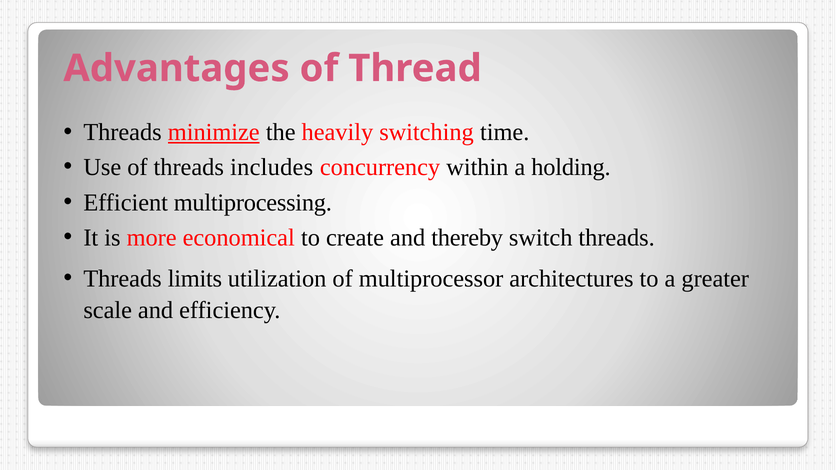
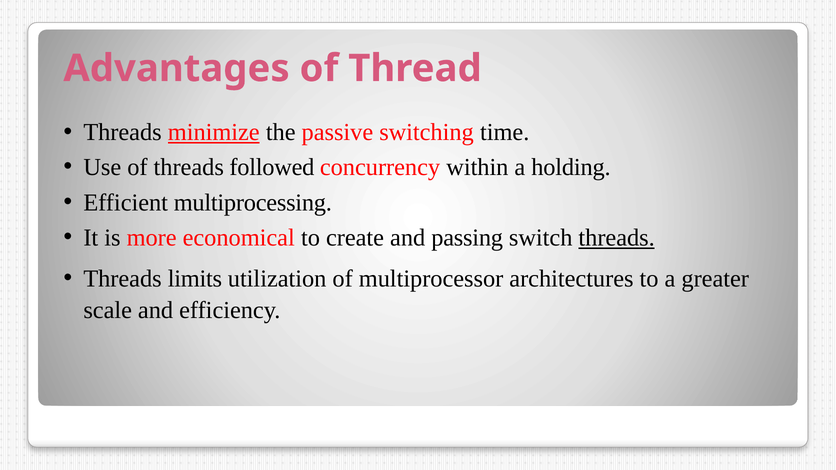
heavily: heavily -> passive (337, 133)
includes: includes -> followed (272, 167)
thereby: thereby -> passing (467, 238)
threads underline: none -> present (617, 238)
